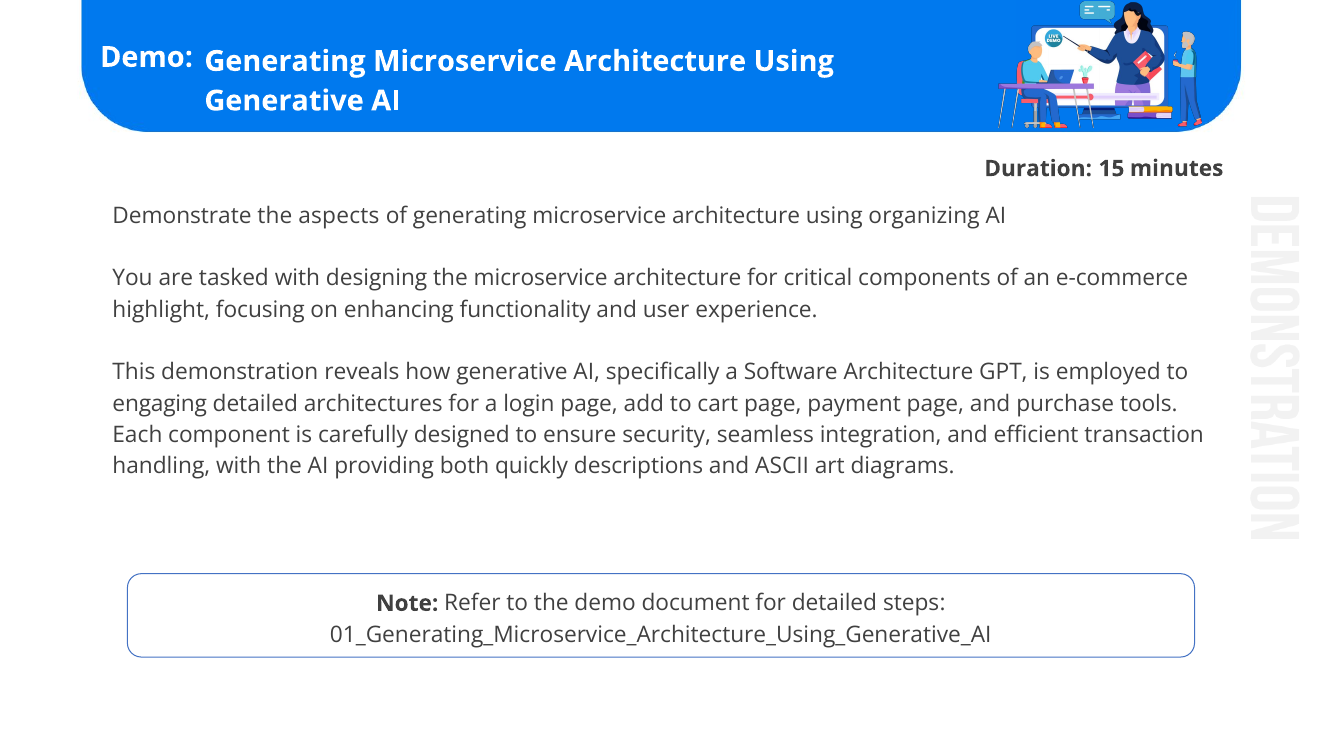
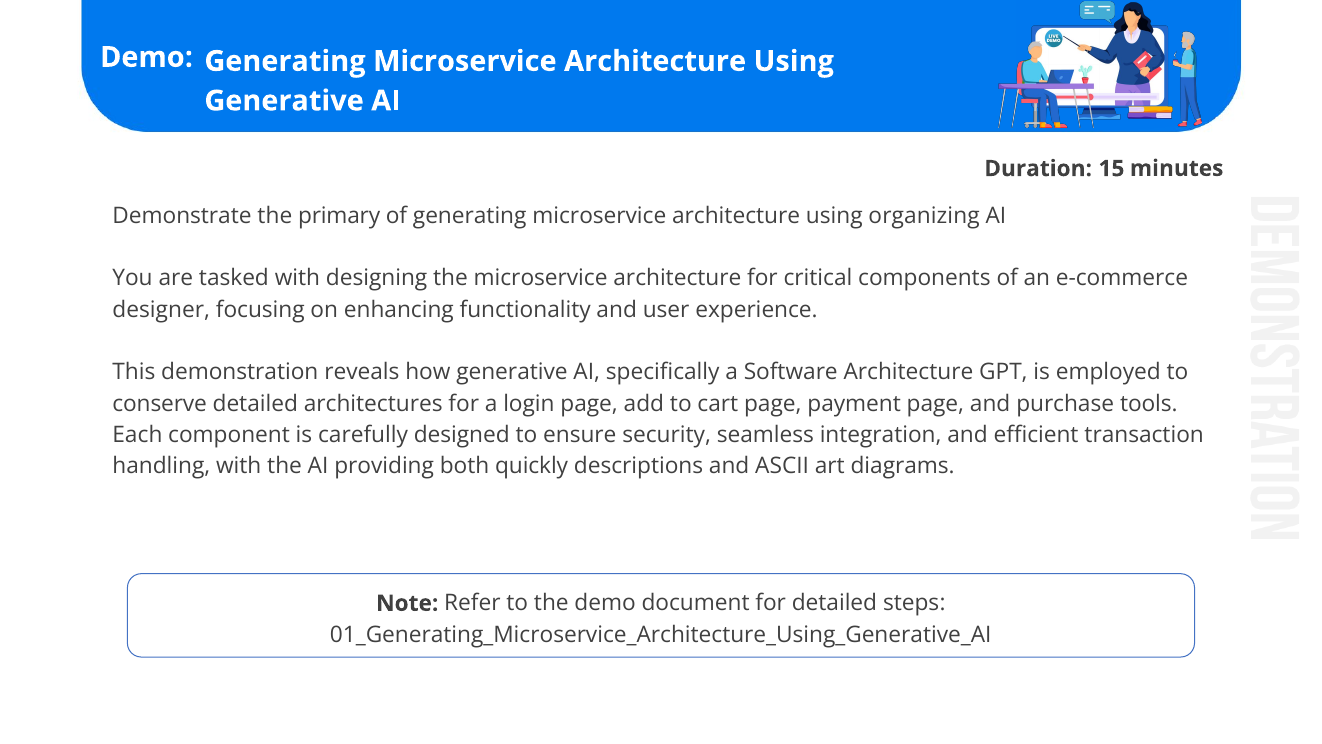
aspects: aspects -> primary (339, 216)
highlight: highlight -> designer (161, 310)
engaging: engaging -> conserve (160, 404)
